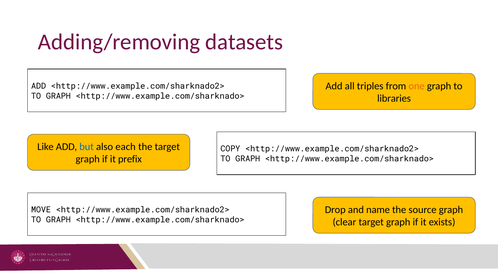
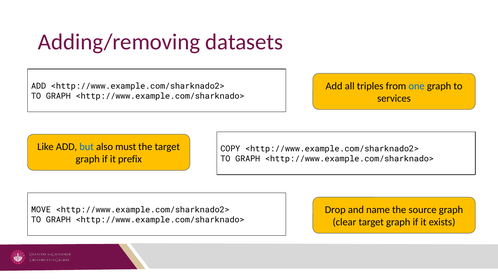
one colour: orange -> blue (417, 86)
libraries: libraries -> services (394, 98)
each: each -> must (126, 147)
